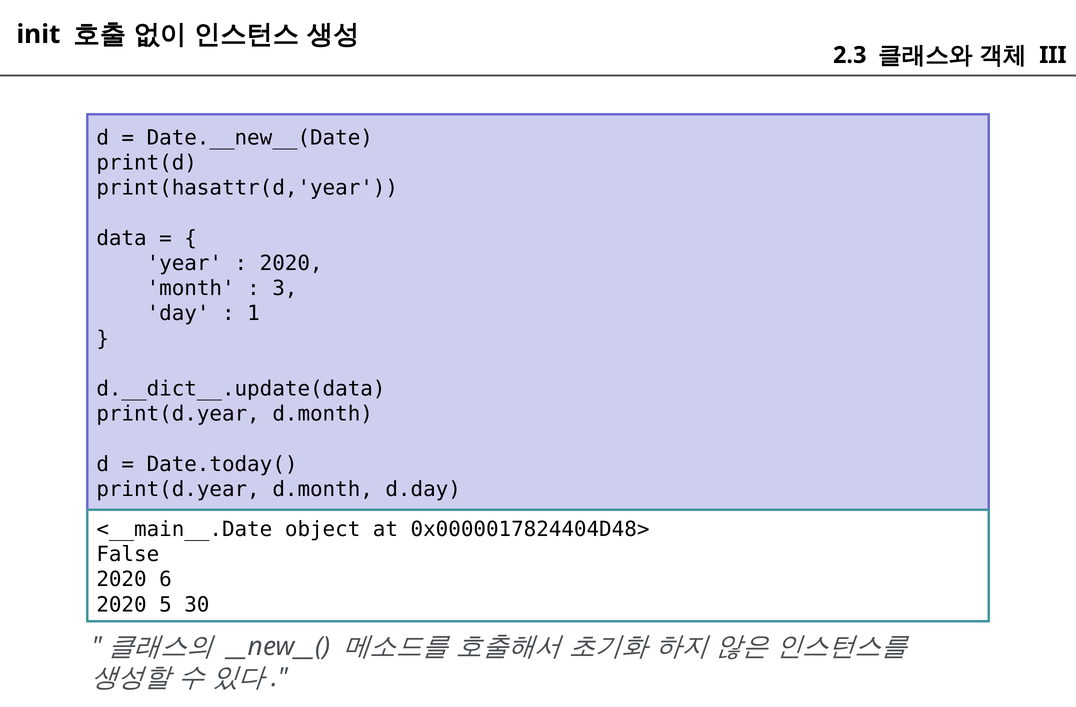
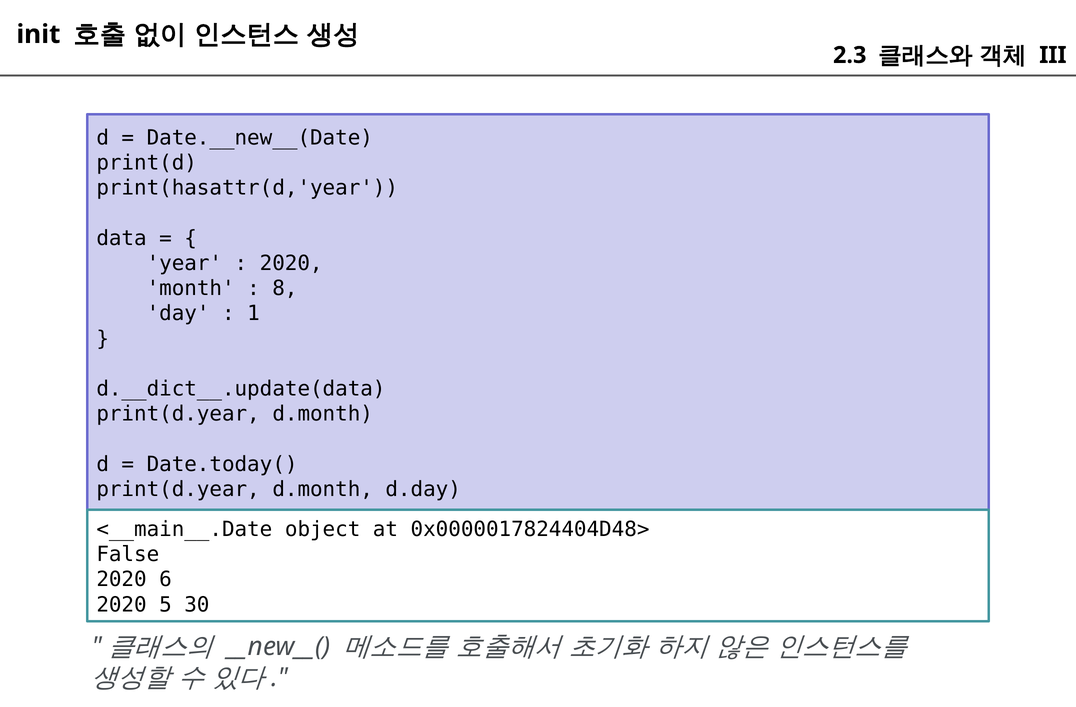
3: 3 -> 8 (285, 288)
